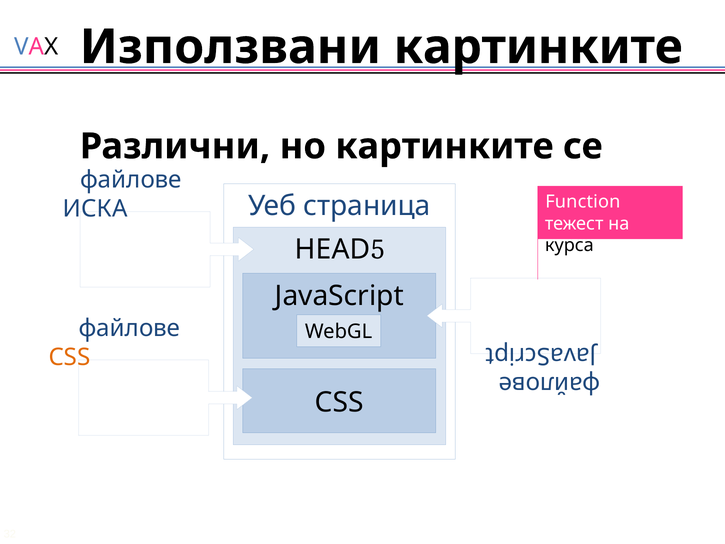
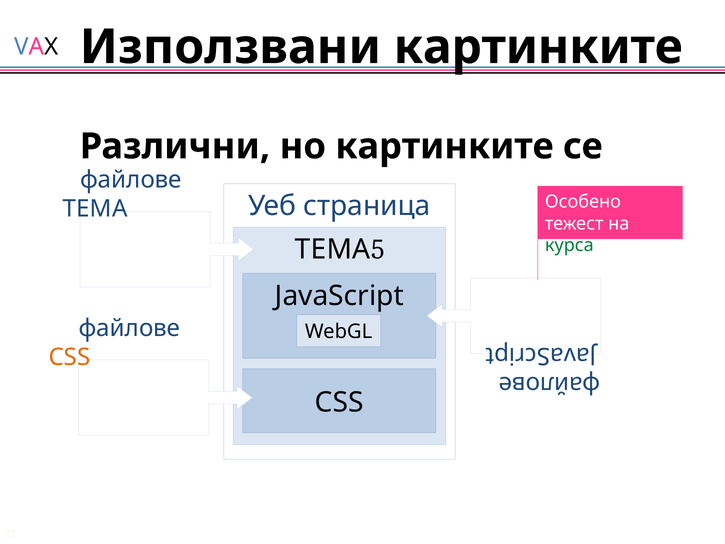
Function: Function -> Особено (583, 202)
ИСКА: ИСКА -> ТЕМА (95, 209)
курса colour: black -> green (569, 245)
HEAD: HEAD -> ТЕМА (333, 249)
